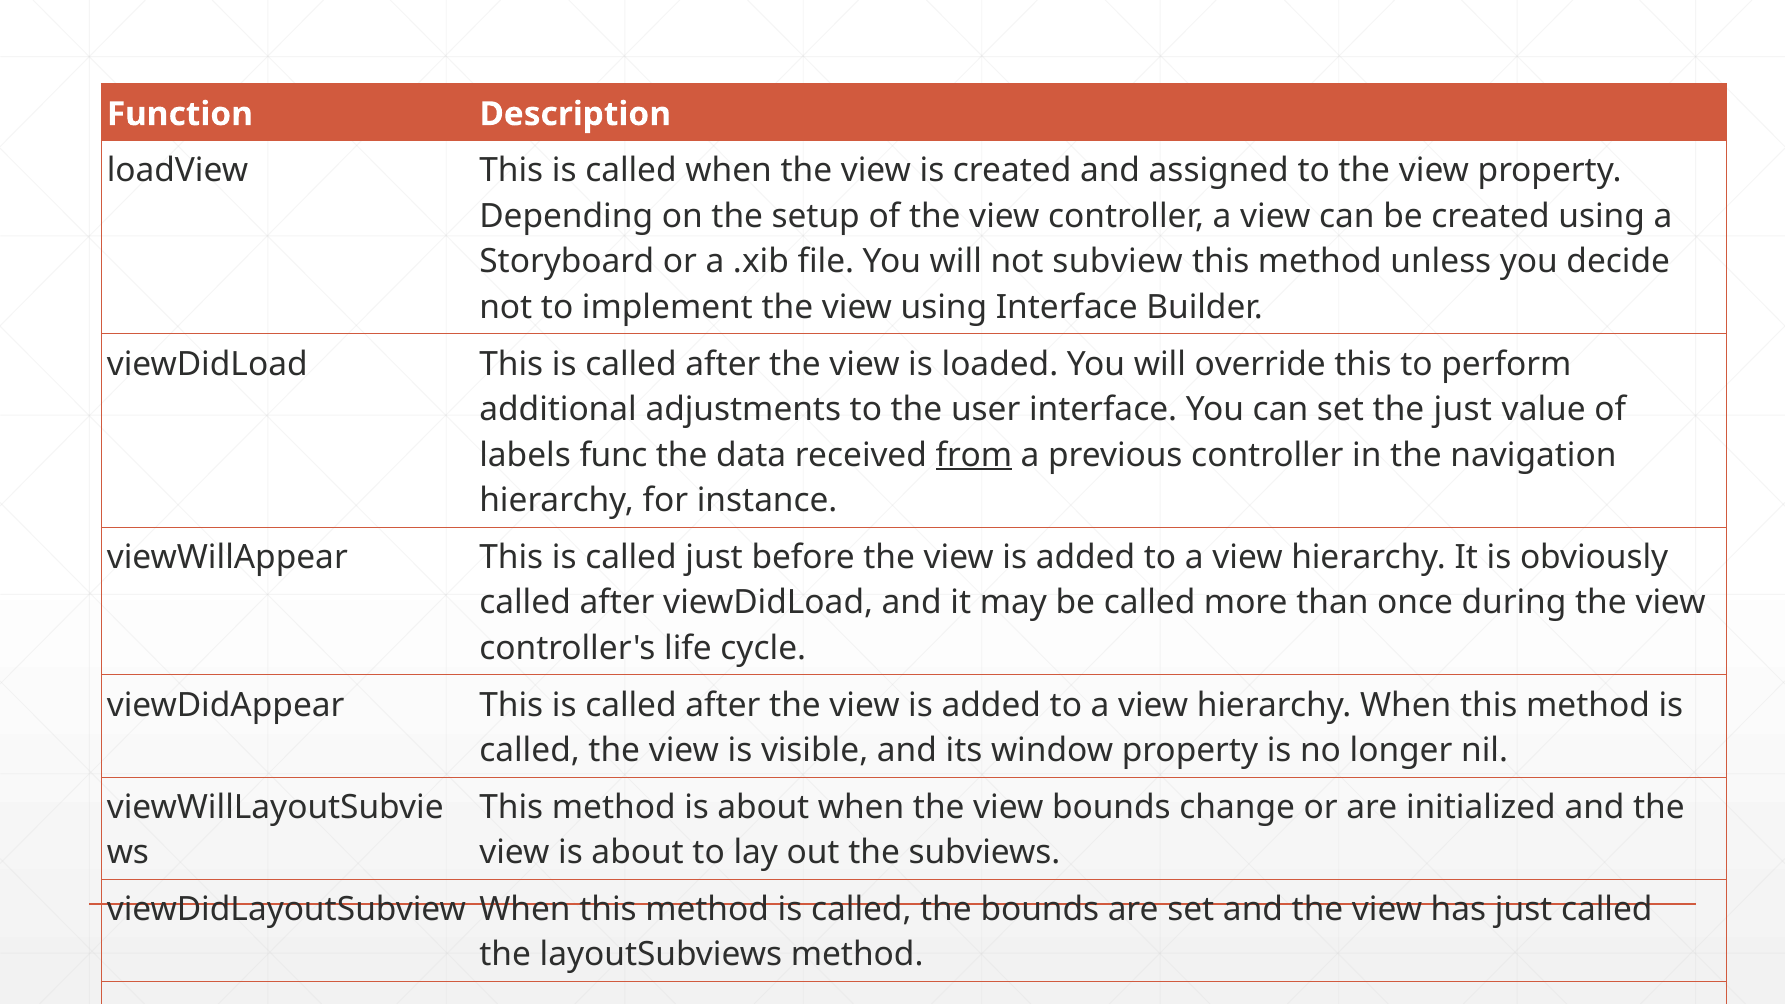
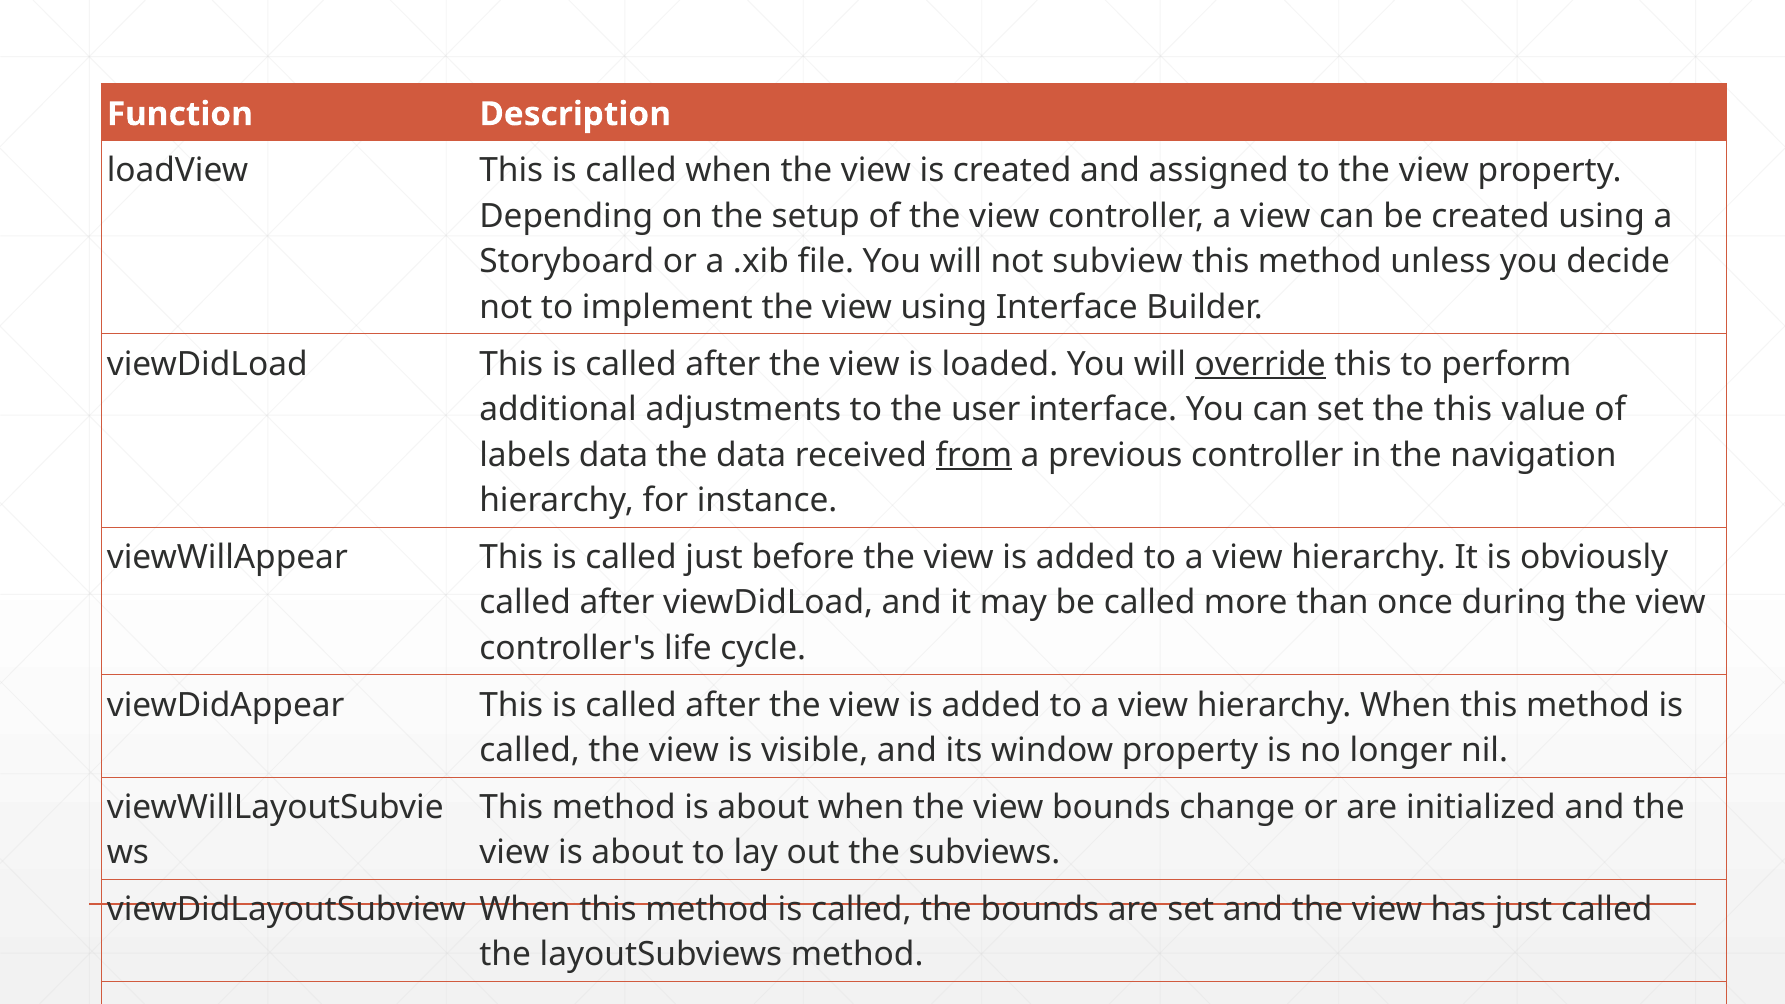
override underline: none -> present (1260, 364)
the just: just -> this (1463, 410)
labels func: func -> data (614, 455)
